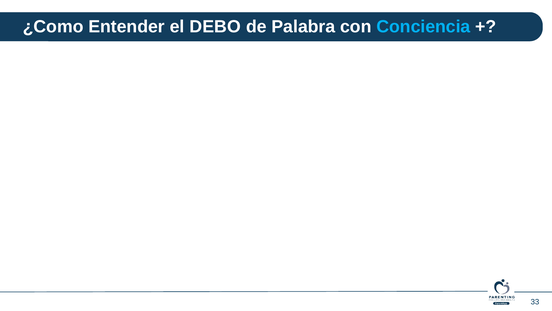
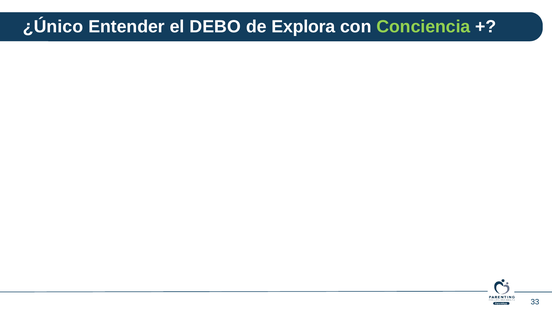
¿Como: ¿Como -> ¿Único (53, 26)
Palabra: Palabra -> Explora (303, 26)
Conciencia colour: light blue -> light green (423, 26)
